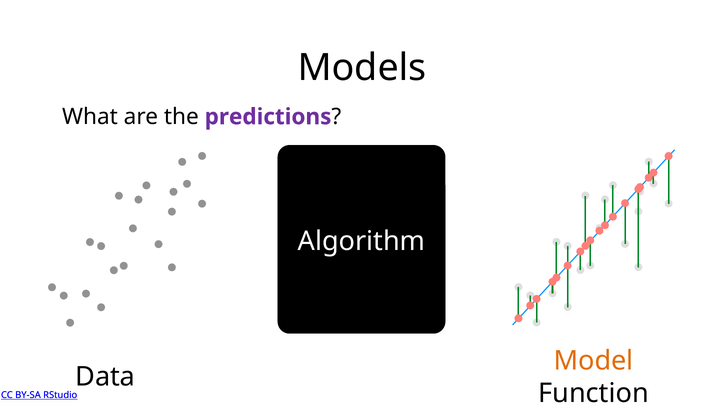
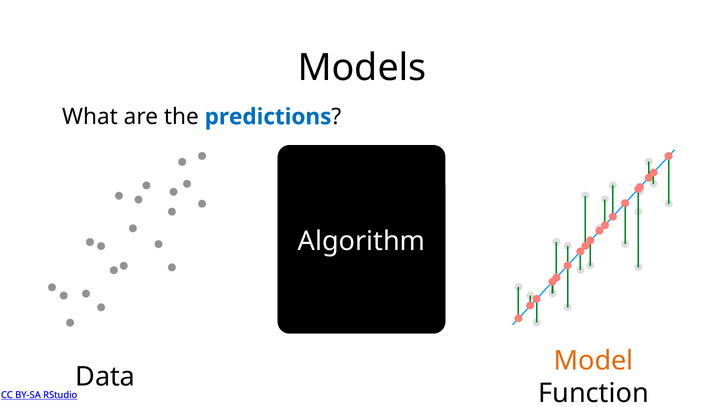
predictions colour: purple -> blue (268, 117)
